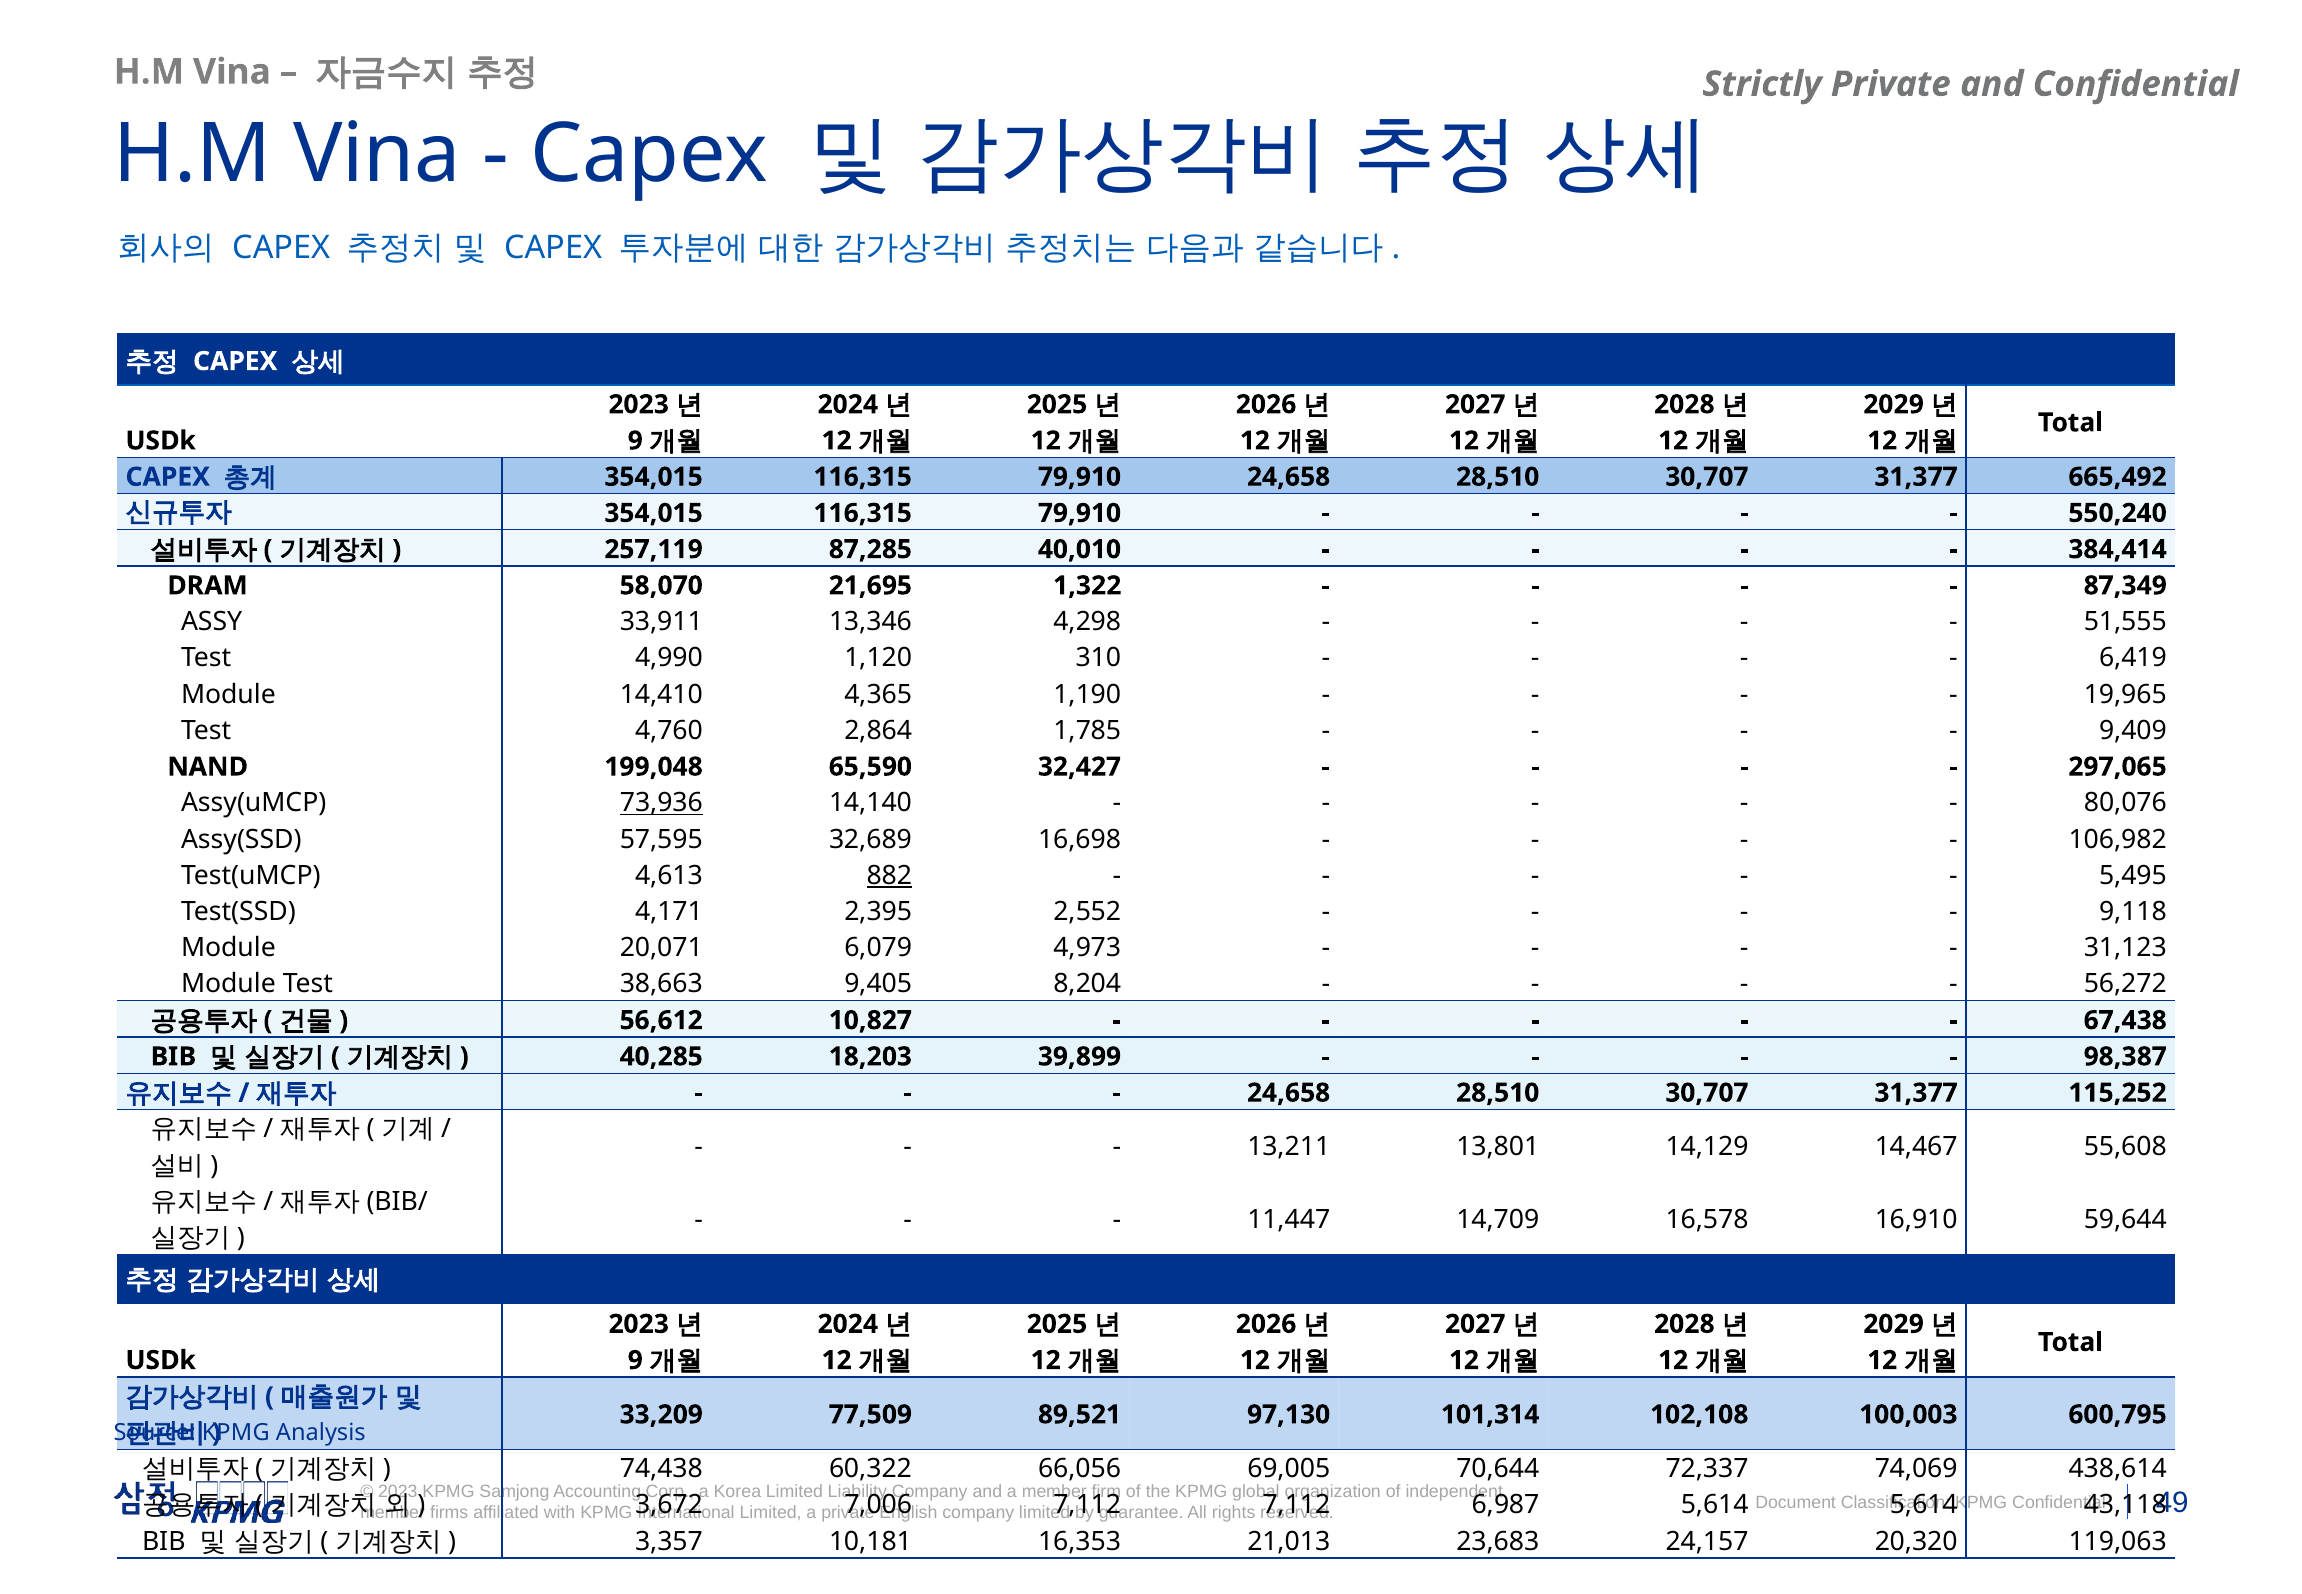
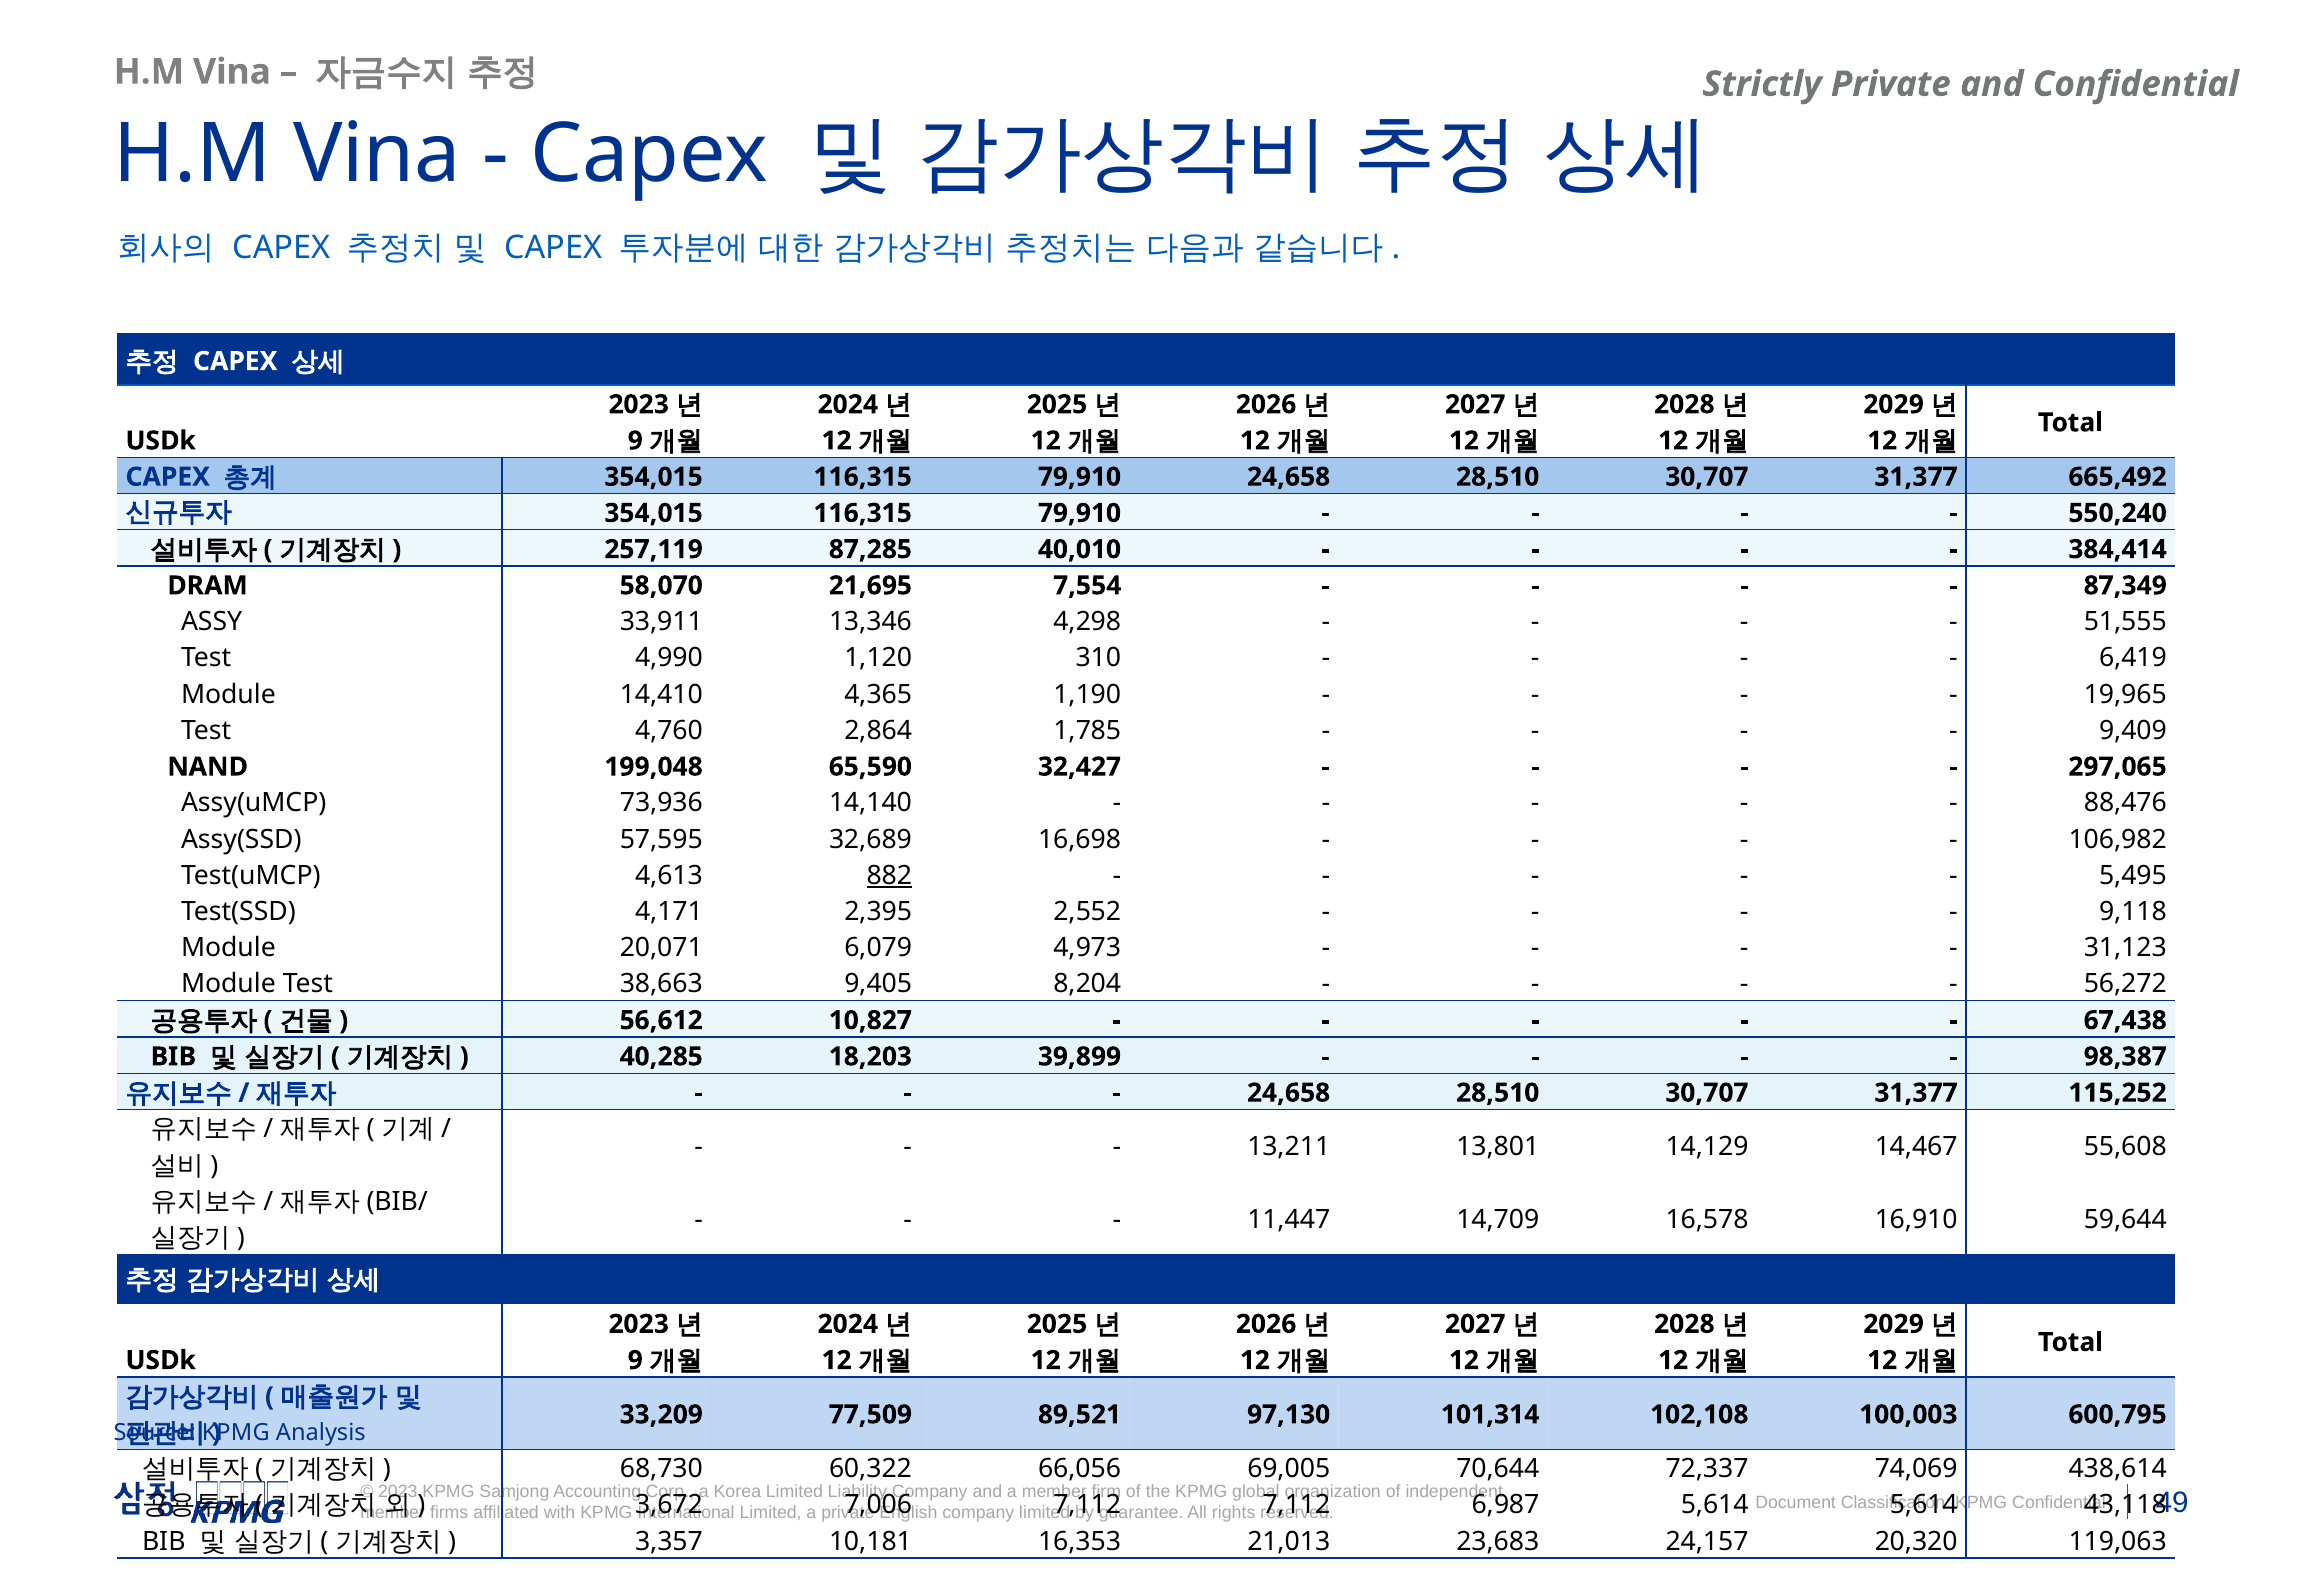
1,322: 1,322 -> 7,554 (1087, 586)
73,936 underline: present -> none (661, 803)
80,076: 80,076 -> 88,476 (2125, 803)
74,438: 74,438 -> 68,730 (661, 1469)
